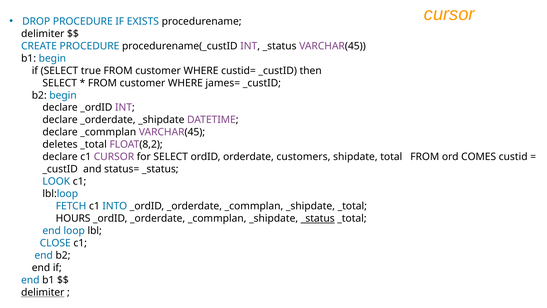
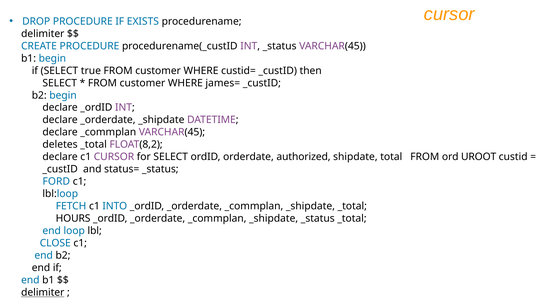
customers: customers -> authorized (304, 157)
COMES: COMES -> UROOT (479, 157)
LOOK: LOOK -> FORD (56, 181)
_status underline: present -> none (318, 218)
